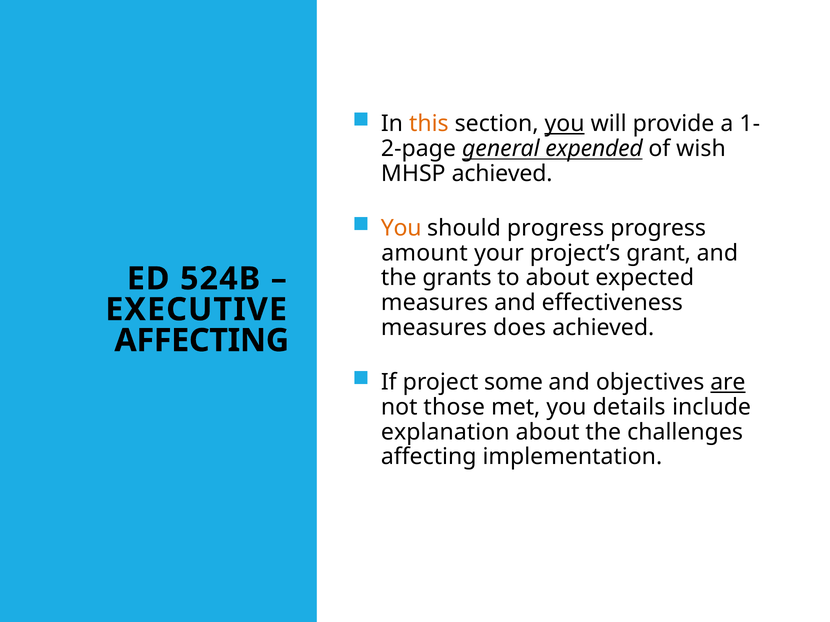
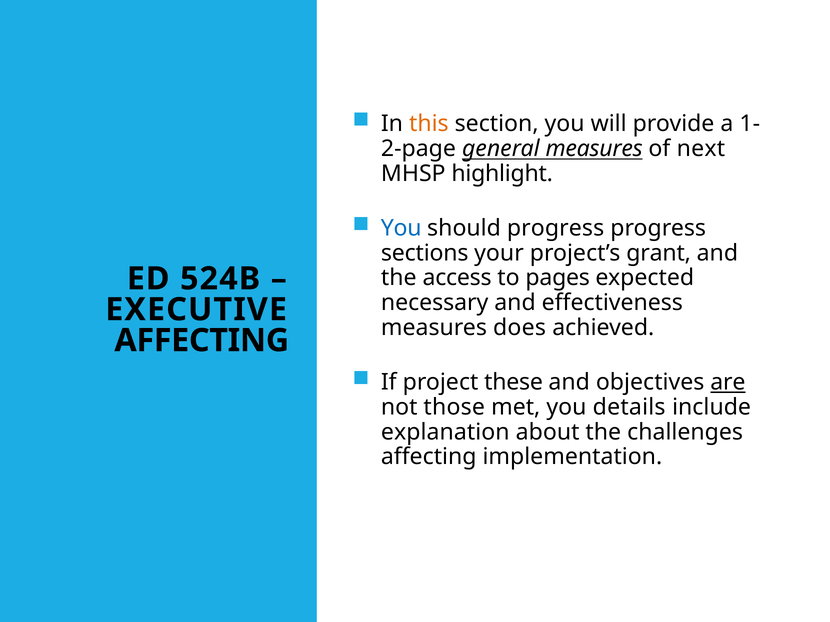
you underline: present -> none (565, 124)
general expended: expended -> measures (594, 149)
wish: wish -> next (701, 149)
MHSP achieved: achieved -> highlight (502, 174)
You colour: orange -> blue (401, 228)
amount: amount -> sections (425, 253)
grants: grants -> access (457, 278)
to about: about -> pages (558, 278)
measures: measures -> necessary (435, 303)
some: some -> these (514, 382)
